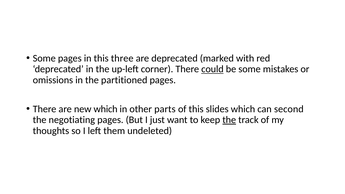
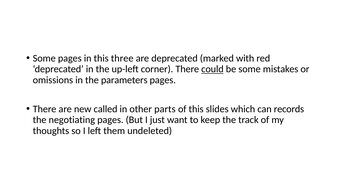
partitioned: partitioned -> parameters (124, 80)
new which: which -> called (106, 109)
second: second -> records (289, 109)
the underline: present -> none (229, 120)
